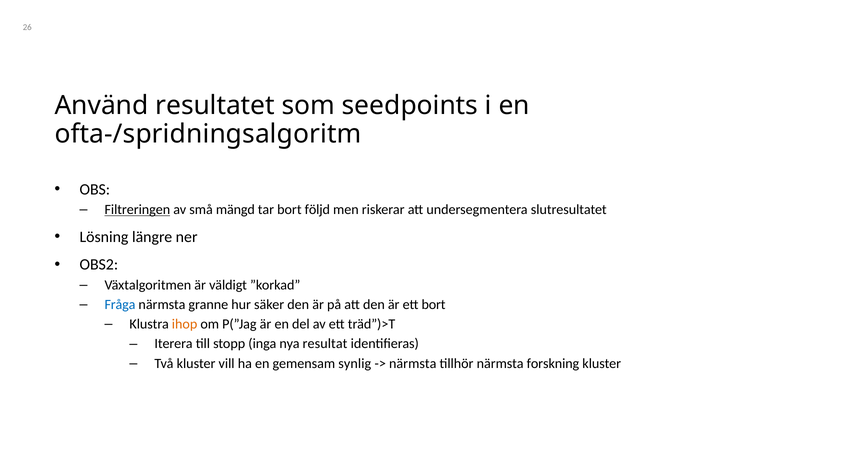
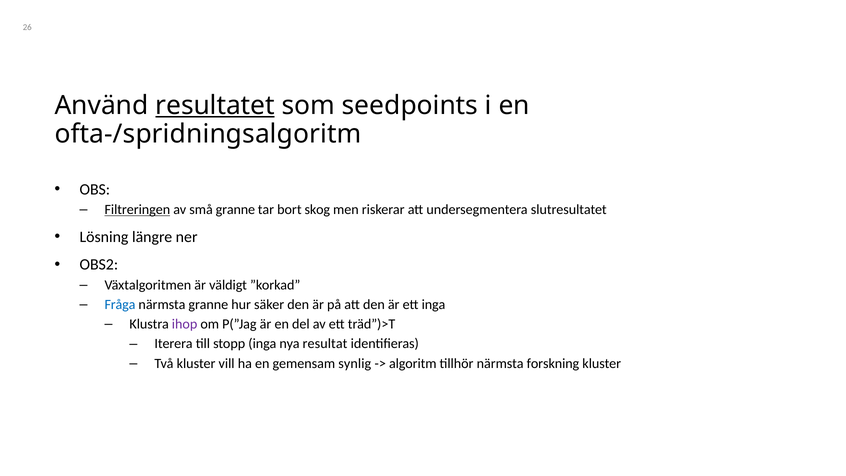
resultatet underline: none -> present (215, 105)
små mängd: mängd -> granne (235, 210)
följd: följd -> skog (317, 210)
ett bort: bort -> inga (434, 305)
ihop colour: orange -> purple (185, 324)
närmsta: närmsta -> algoritm (413, 363)
